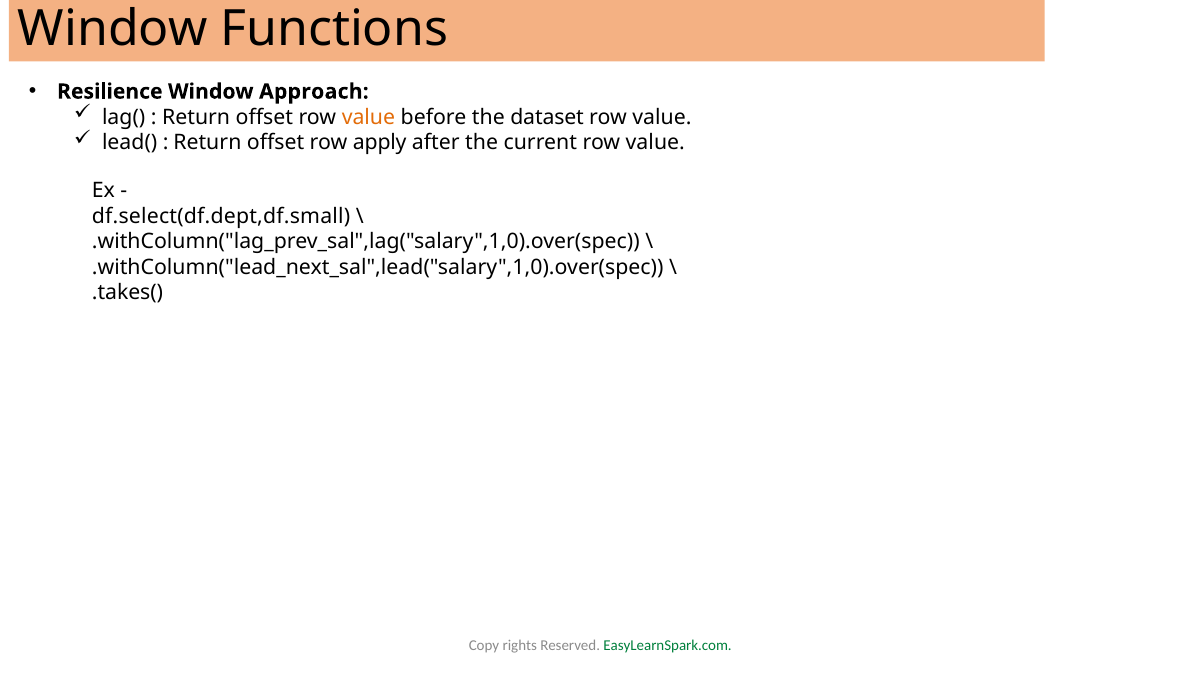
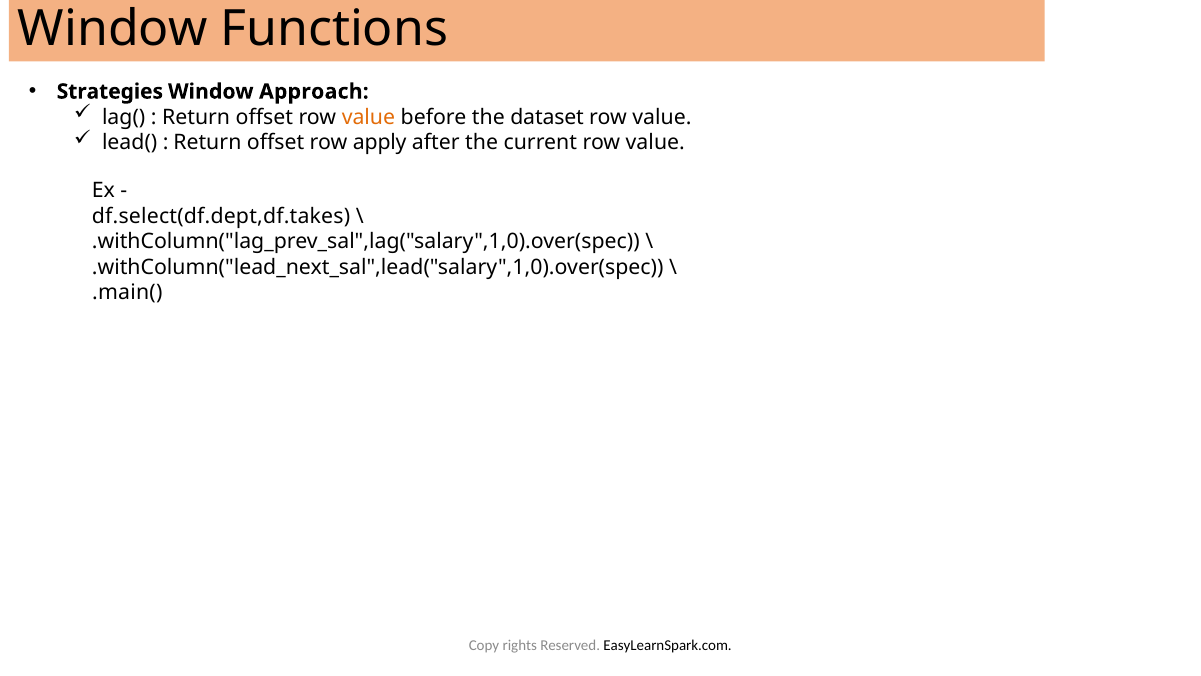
Resilience: Resilience -> Strategies (110, 92)
df.select(df.dept,df.small: df.select(df.dept,df.small -> df.select(df.dept,df.takes (221, 216)
.takes(: .takes( -> .main( (127, 292)
EasyLearnSpark.com colour: green -> black (668, 645)
